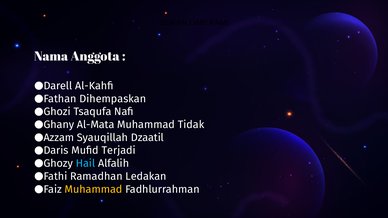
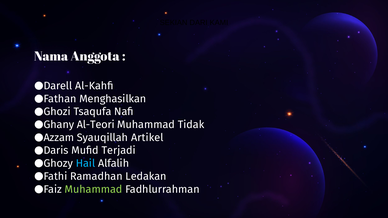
Dihempaskan: Dihempaskan -> Menghasilkan (113, 99)
Al-Mata: Al-Mata -> Al-Teori (96, 125)
Dzaatil: Dzaatil -> Artikel (147, 138)
Muhammad colour: yellow -> light green (94, 189)
